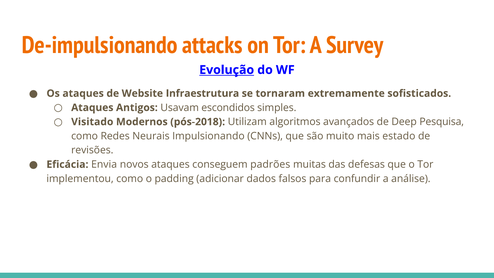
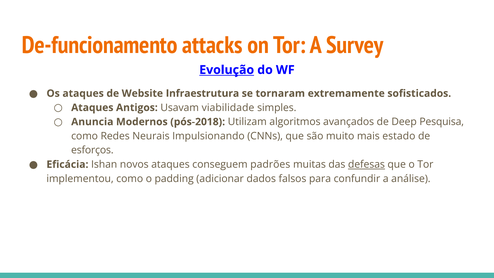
De-impulsionando: De-impulsionando -> De-funcionamento (100, 45)
escondidos: escondidos -> viabilidade (228, 108)
Visitado: Visitado -> Anuncia (92, 122)
revisões: revisões -> esforços (92, 150)
Envia: Envia -> Ishan (104, 164)
defesas underline: none -> present (366, 164)
